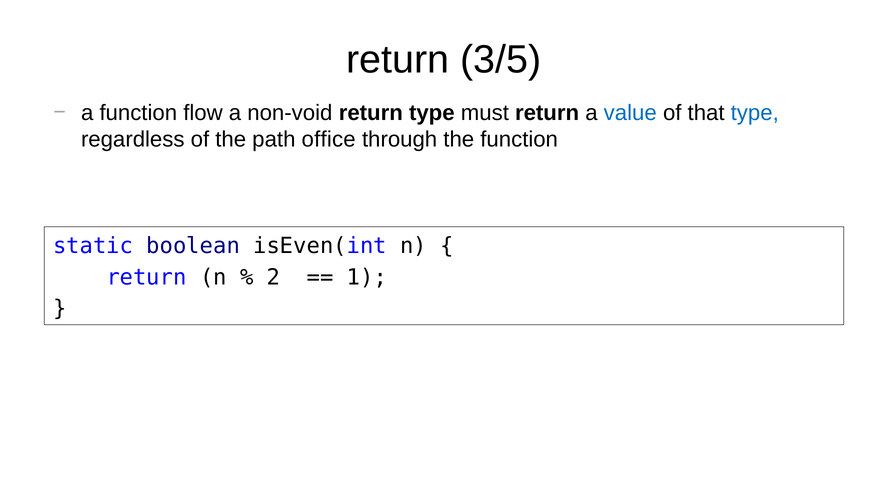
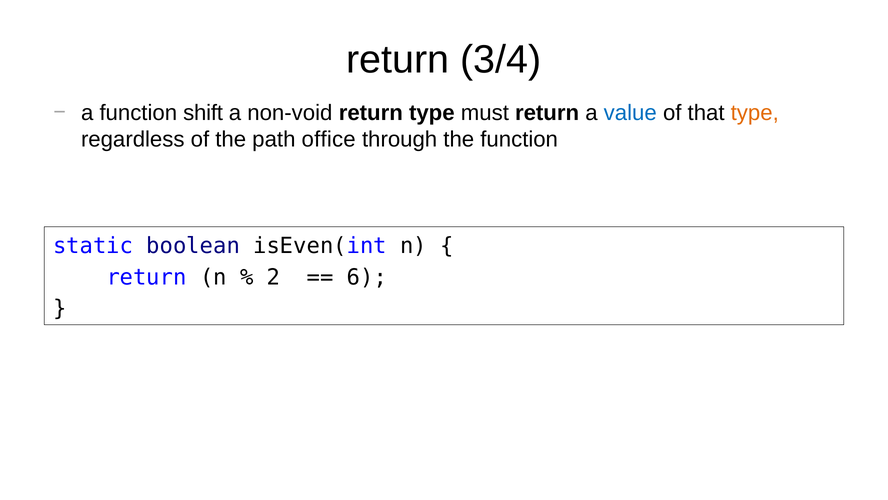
3/5: 3/5 -> 3/4 (501, 60)
flow: flow -> shift (203, 113)
type colour: blue -> orange (755, 113)
1: 1 -> 6 (367, 277)
